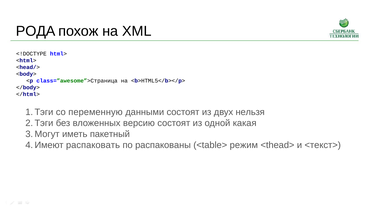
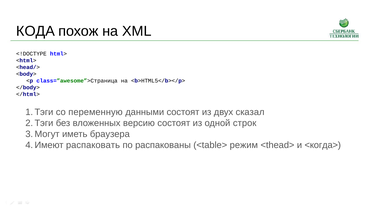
РОДА: РОДА -> КОДА (36, 31)
нельзя: нельзя -> сказал (250, 112)
какая: какая -> строк (245, 123)
пакетный: пакетный -> браузера (110, 134)
<текст>: <текст> -> <когда> (323, 145)
